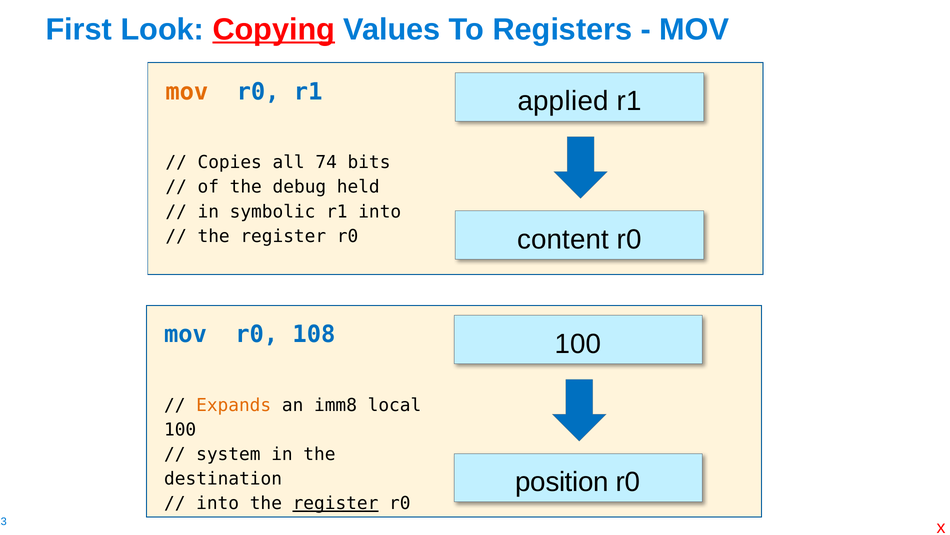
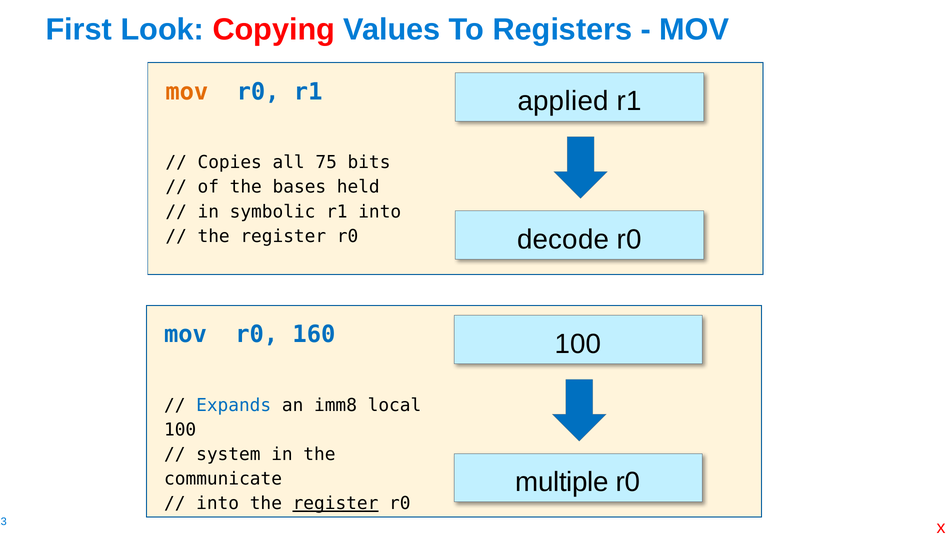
Copying underline: present -> none (274, 29)
74: 74 -> 75 (326, 162)
debug: debug -> bases (299, 187)
content: content -> decode (563, 239)
108: 108 -> 160 (314, 334)
Expands colour: orange -> blue (234, 405)
position: position -> multiple (562, 481)
destination: destination -> communicate (223, 478)
